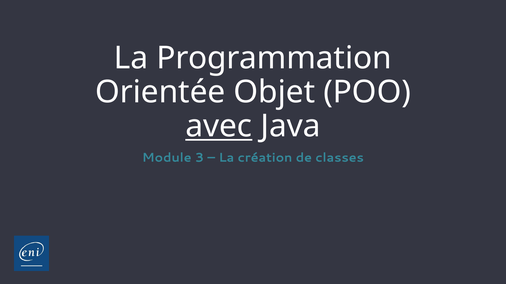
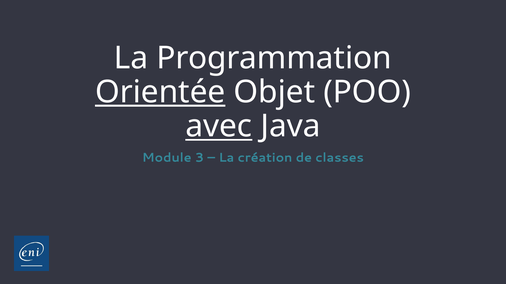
Orientée underline: none -> present (160, 92)
